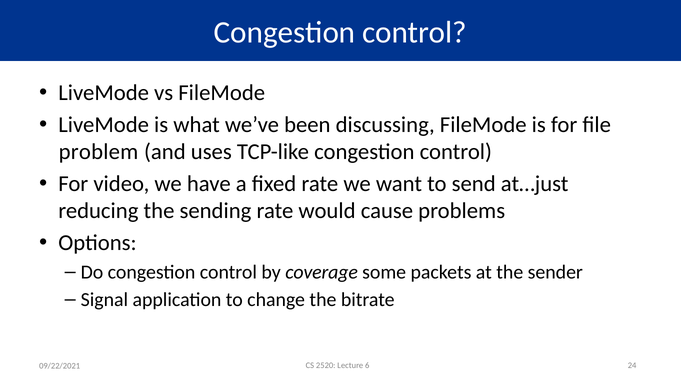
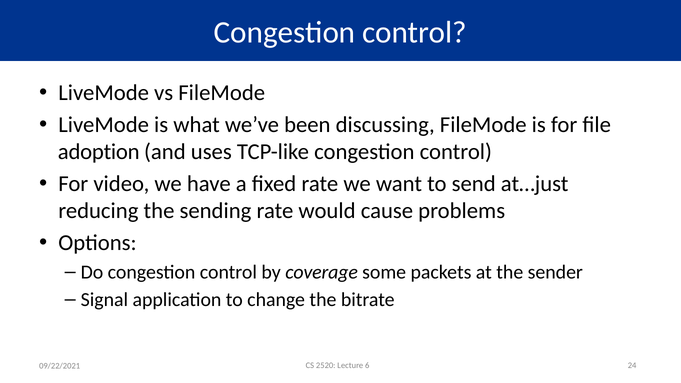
problem: problem -> adoption (99, 152)
